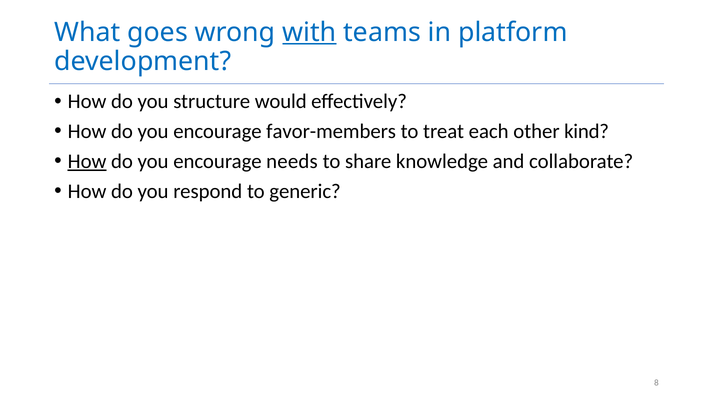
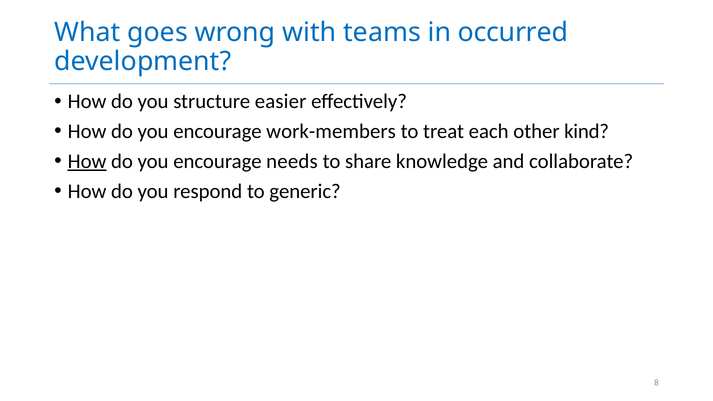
with underline: present -> none (309, 32)
platform: platform -> occurred (513, 32)
would: would -> easier (281, 102)
favor-members: favor-members -> work-members (331, 131)
